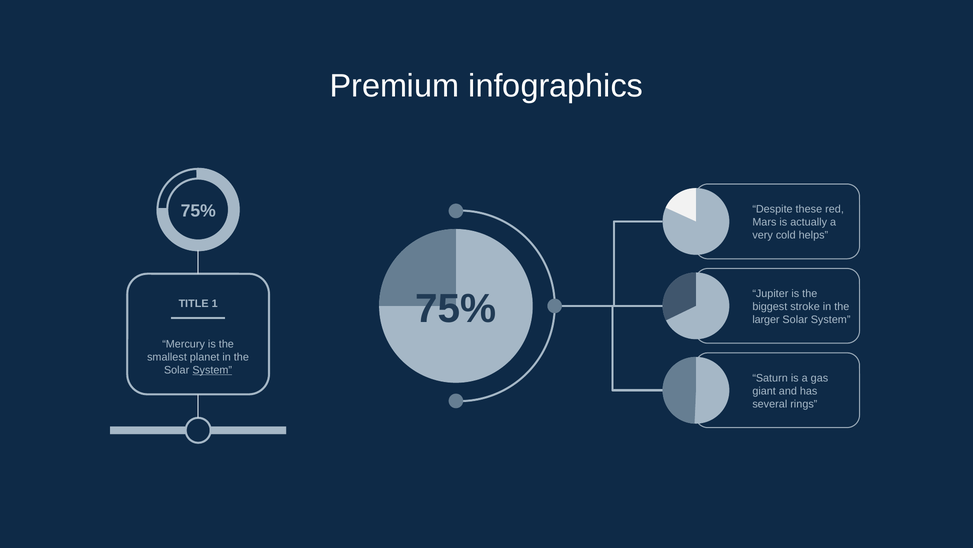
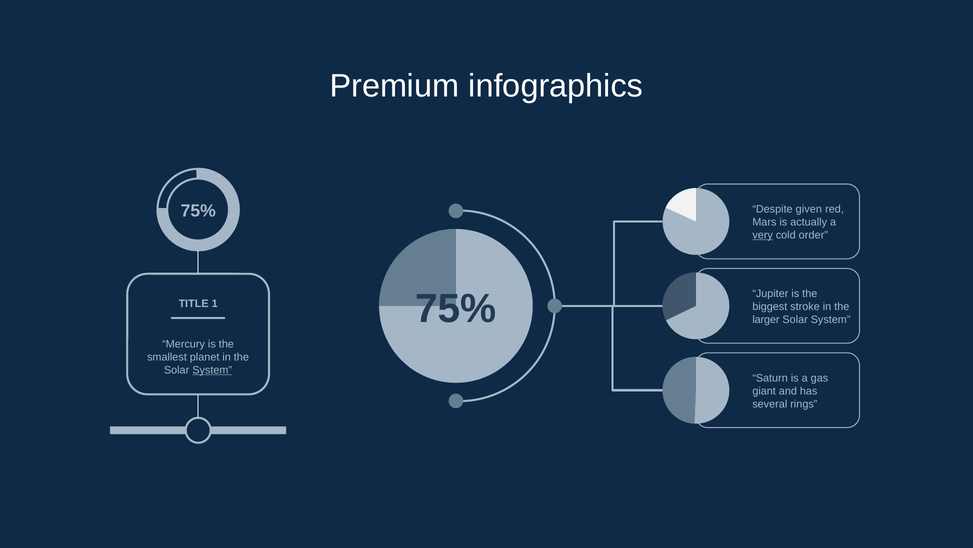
these: these -> given (809, 209)
very underline: none -> present (763, 235)
helps: helps -> order (813, 235)
